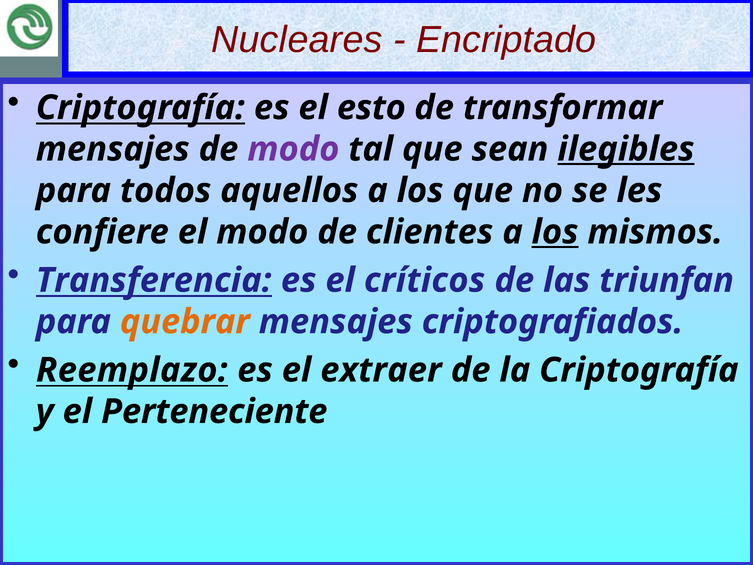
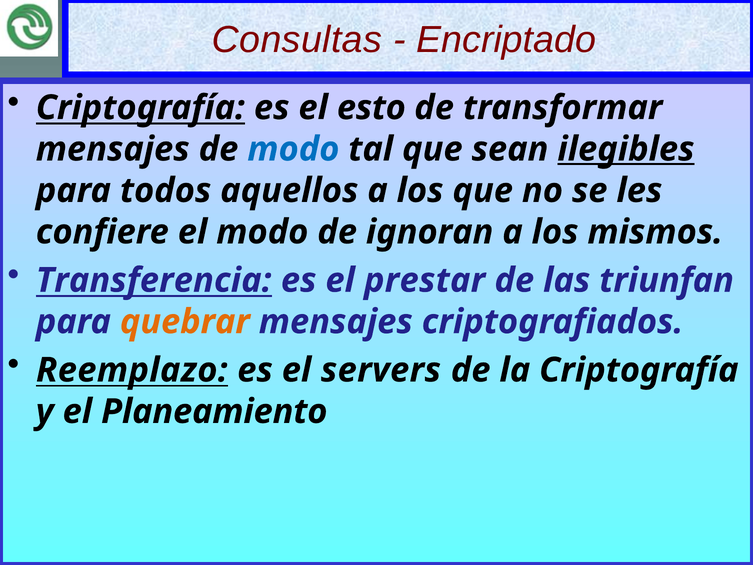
Nucleares: Nucleares -> Consultas (297, 40)
modo colour: purple -> blue (293, 149)
clientes: clientes -> ignoran (430, 232)
los underline: present -> none (555, 232)
críticos: críticos -> prestar (425, 280)
extraer: extraer -> servers (381, 370)
Perteneciente: Perteneciente -> Planeamiento (214, 411)
